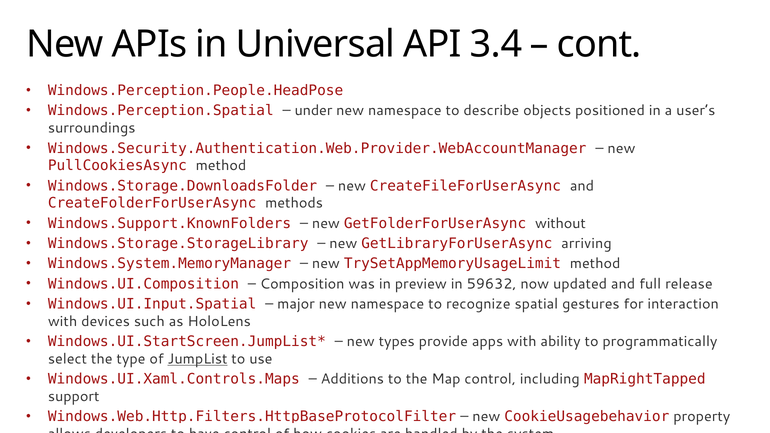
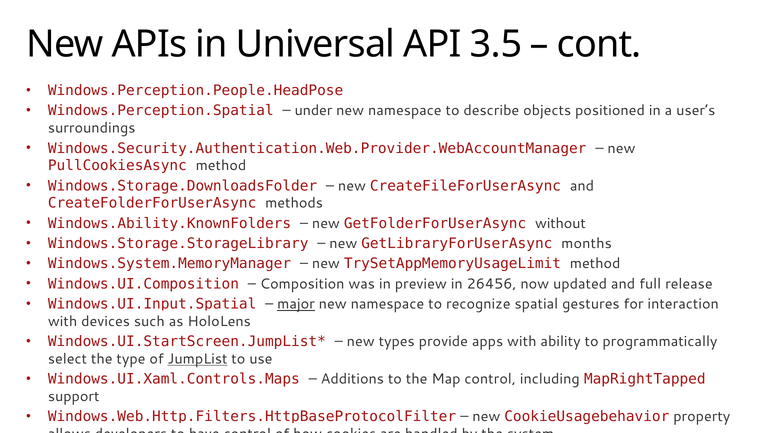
3.4: 3.4 -> 3.5 (496, 44)
Windows.Support.KnownFolders: Windows.Support.KnownFolders -> Windows.Ability.KnownFolders (170, 223)
arriving: arriving -> months (587, 244)
59632: 59632 -> 26456 (492, 284)
major underline: none -> present (296, 304)
